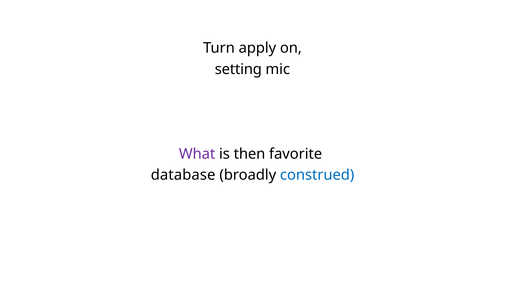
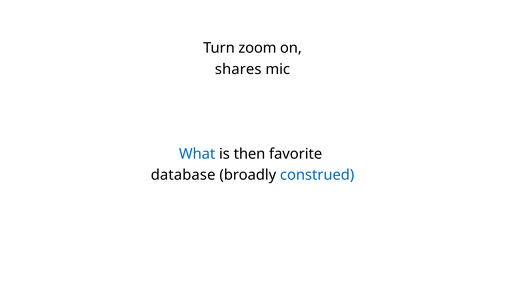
apply: apply -> zoom (257, 48)
setting: setting -> shares (238, 69)
What colour: purple -> blue (197, 154)
